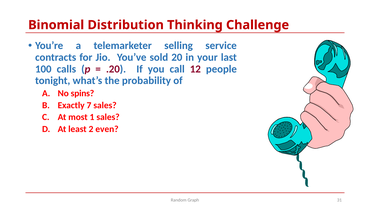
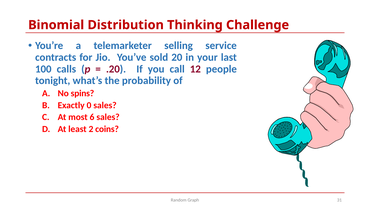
7: 7 -> 0 (89, 105)
1: 1 -> 6 (92, 117)
even: even -> coins (107, 129)
